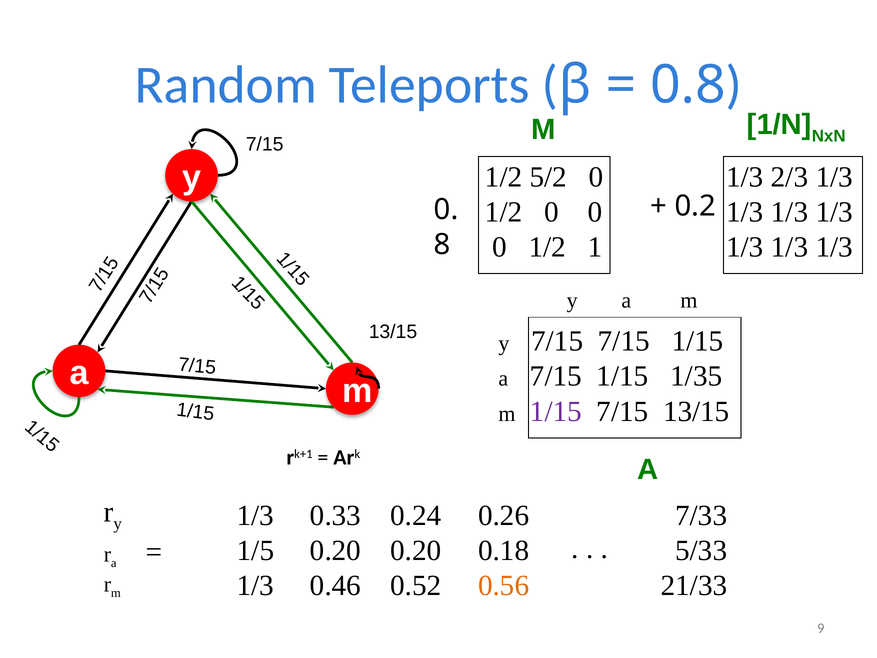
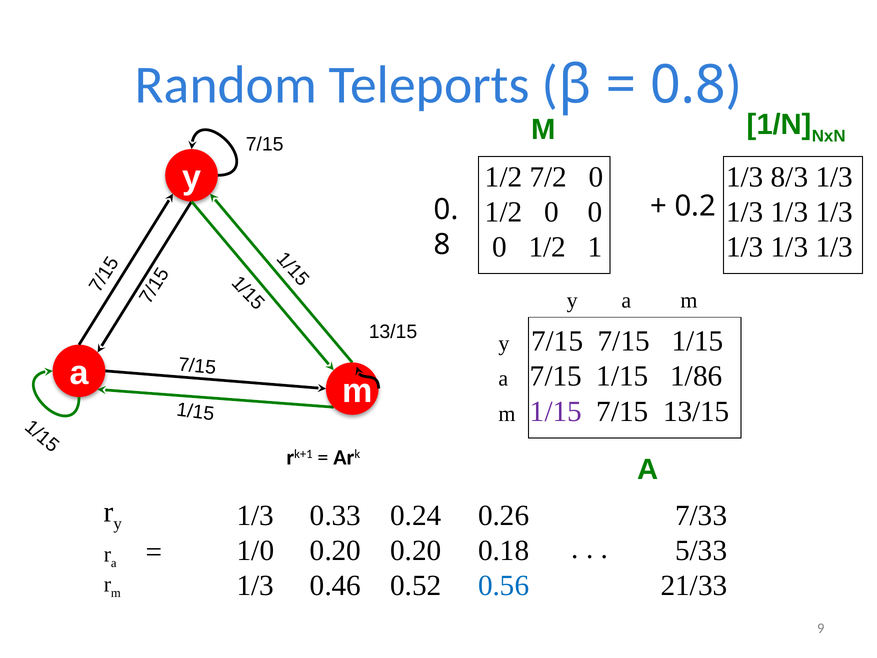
5/2: 5/2 -> 7/2 (548, 177)
2/3: 2/3 -> 8/3 (789, 177)
1/35: 1/35 -> 1/86 (696, 376)
1/5: 1/5 -> 1/0 (255, 550)
0.56 colour: orange -> blue (504, 586)
